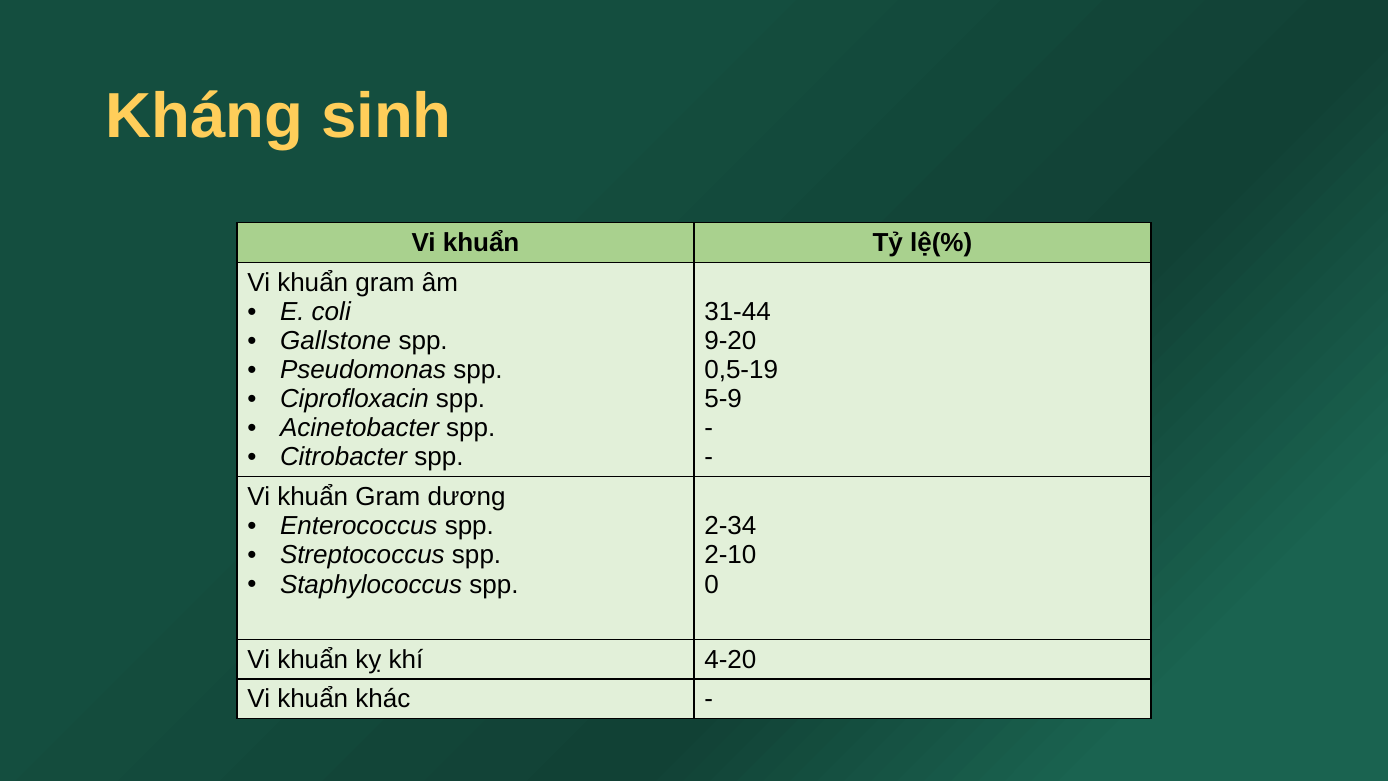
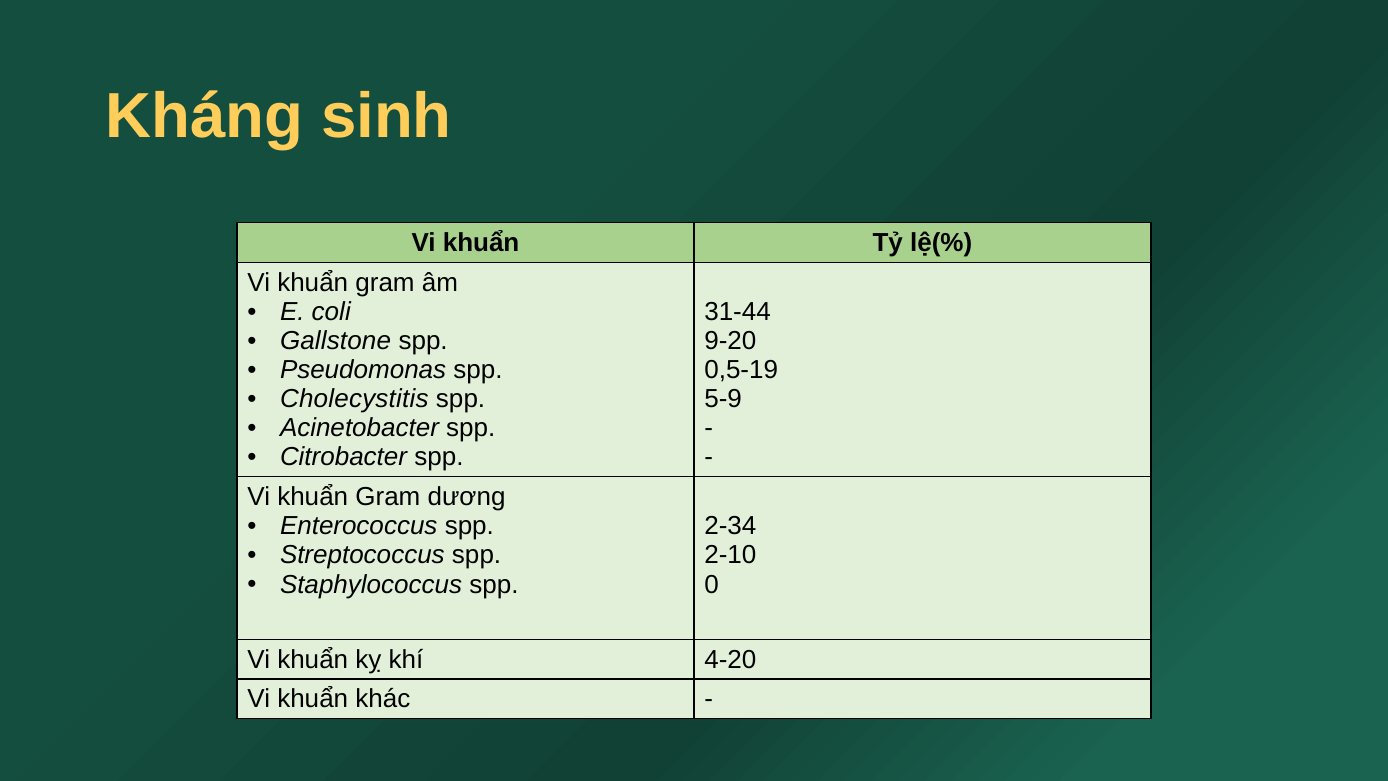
Ciprofloxacin: Ciprofloxacin -> Cholecystitis (354, 399)
